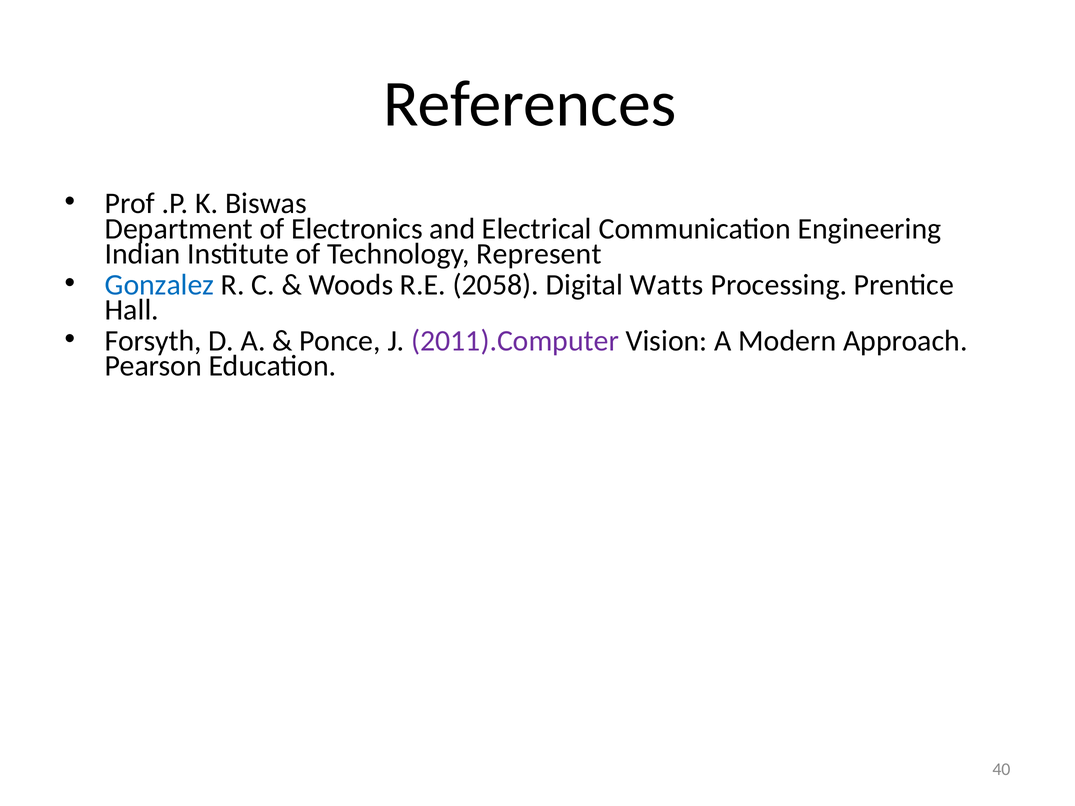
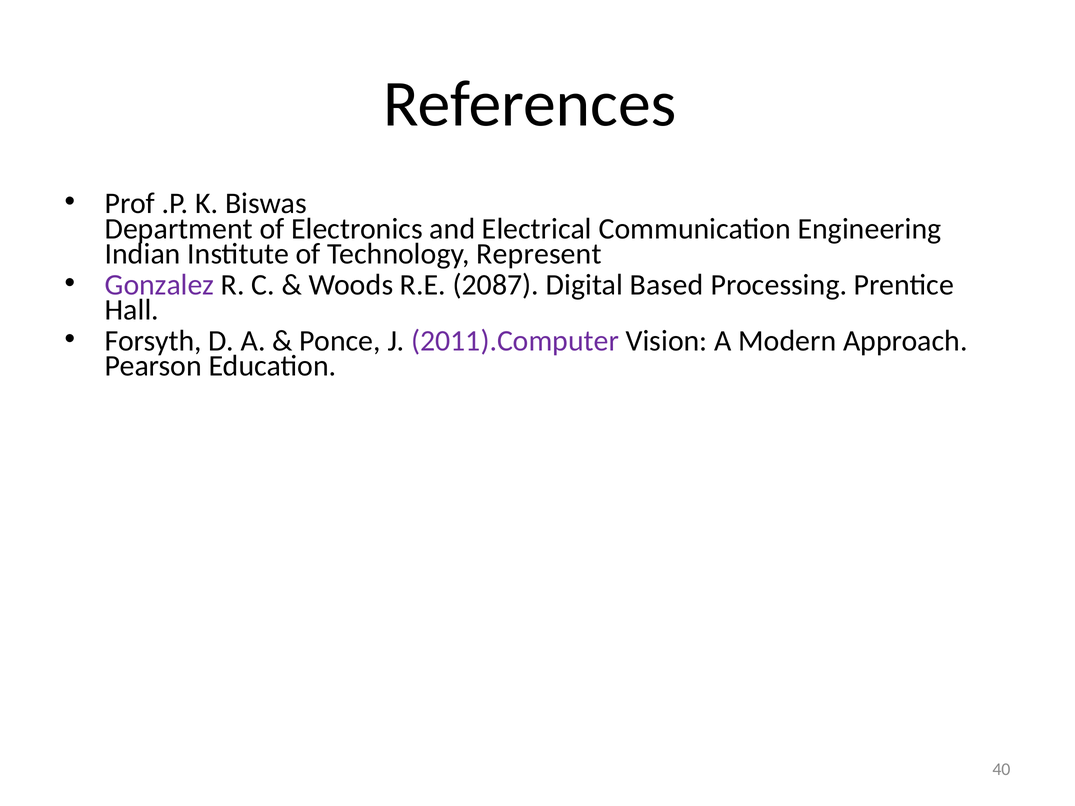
Gonzalez colour: blue -> purple (159, 285)
2058: 2058 -> 2087 (496, 285)
Watts: Watts -> Based (667, 285)
